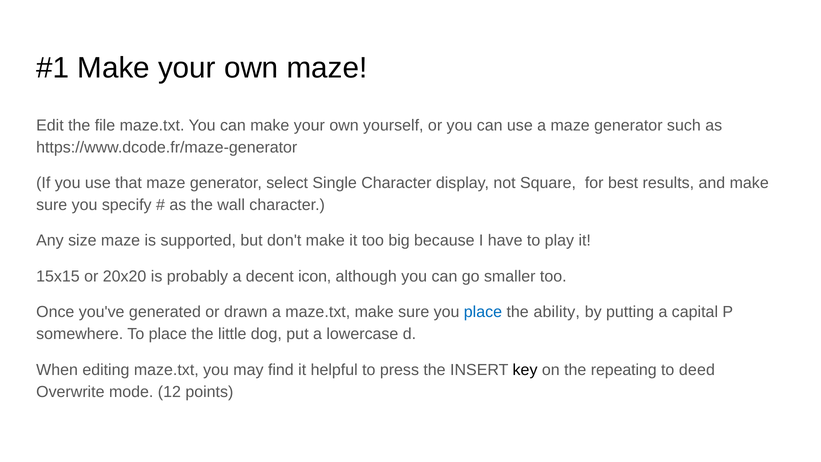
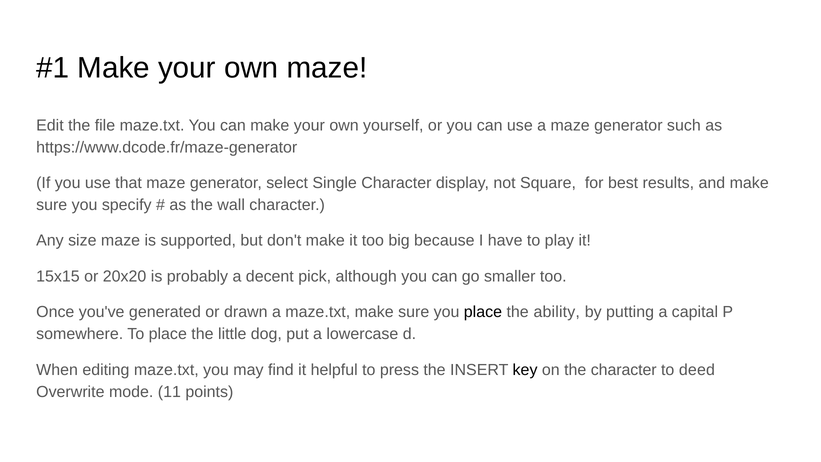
icon: icon -> pick (315, 276)
place colour: blue -> black (483, 312)
the repeating: repeating -> character (624, 370)
12: 12 -> 11 (169, 392)
